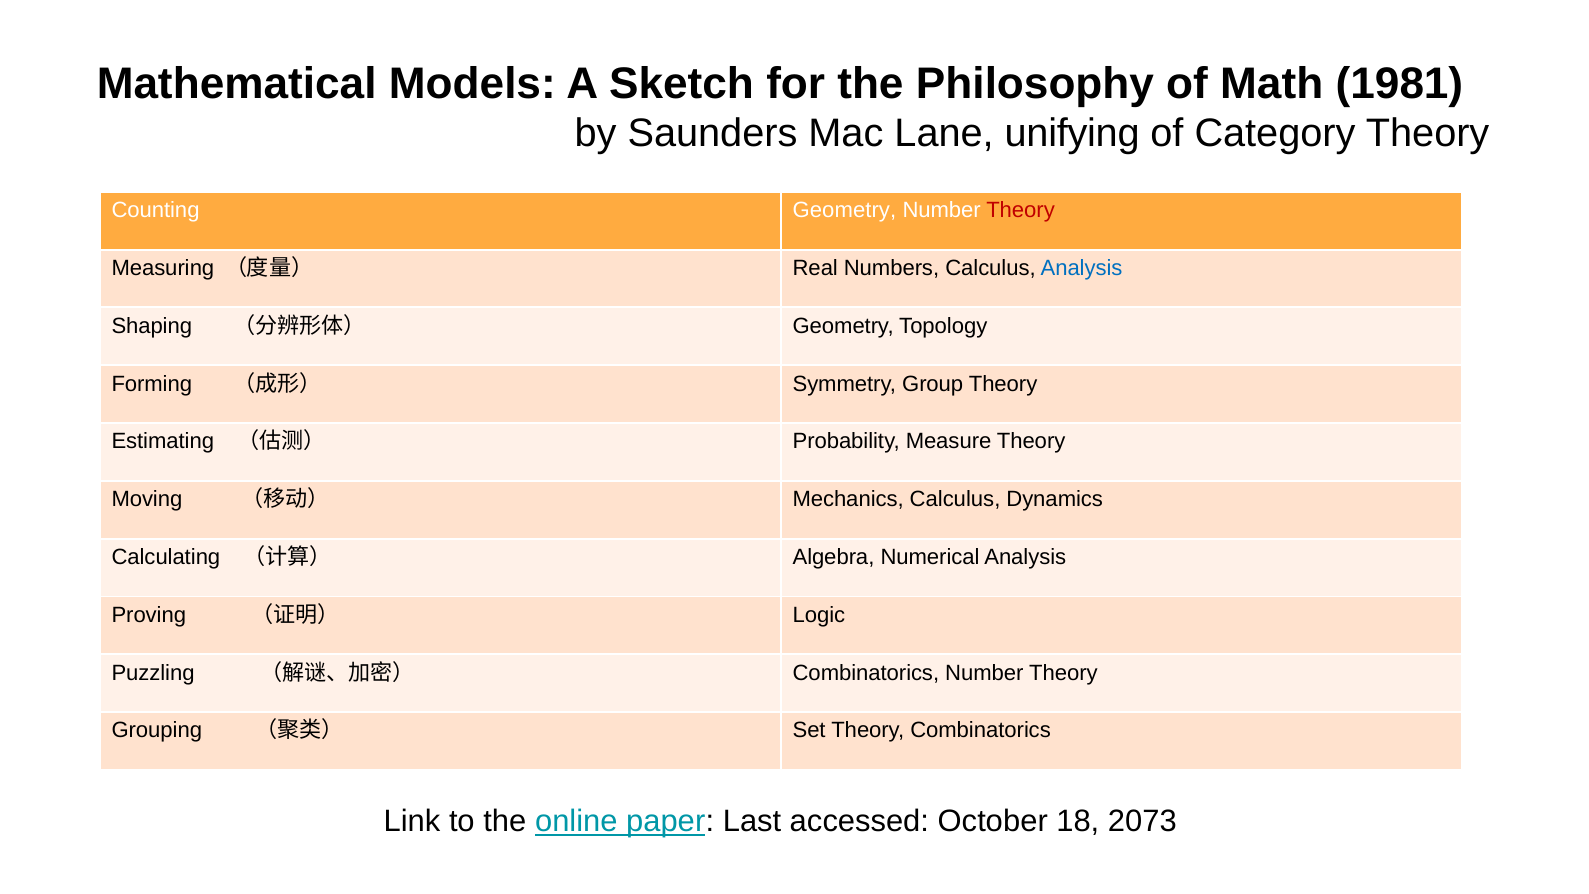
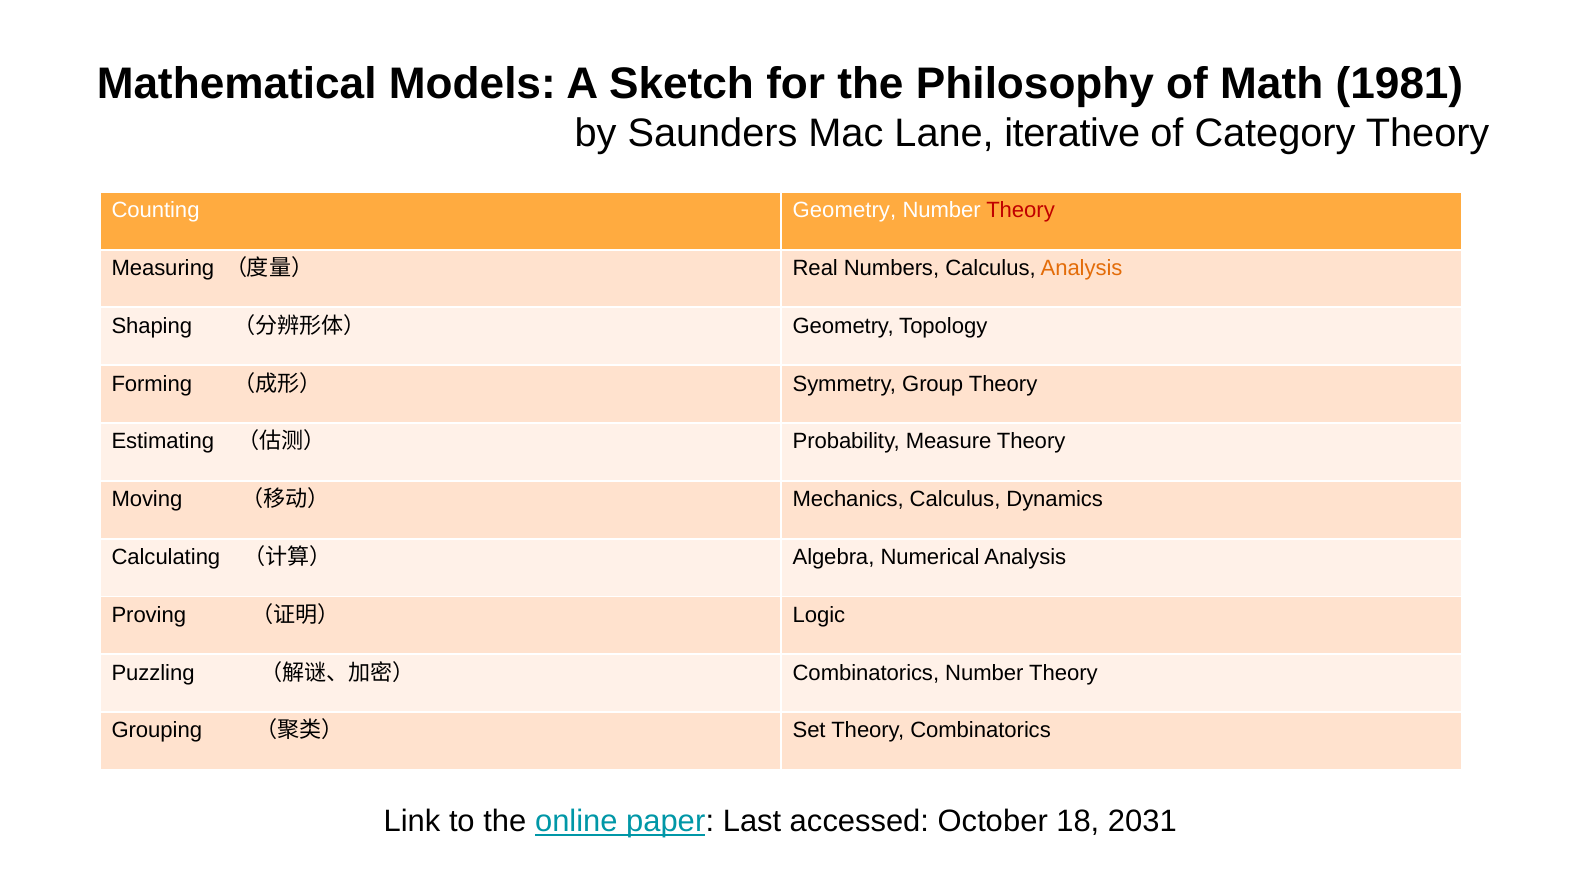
unifying: unifying -> iterative (1072, 134)
Analysis colour: blue -> orange (1082, 268)
2073: 2073 -> 2031 (1142, 821)
